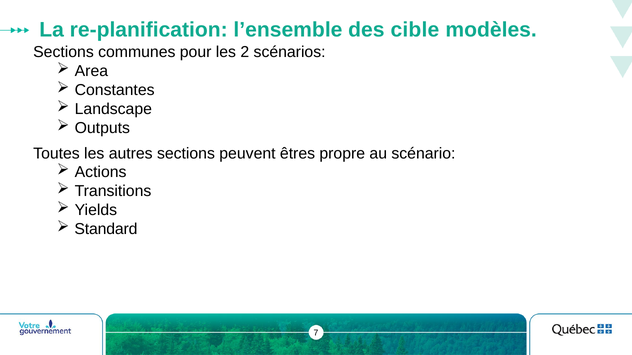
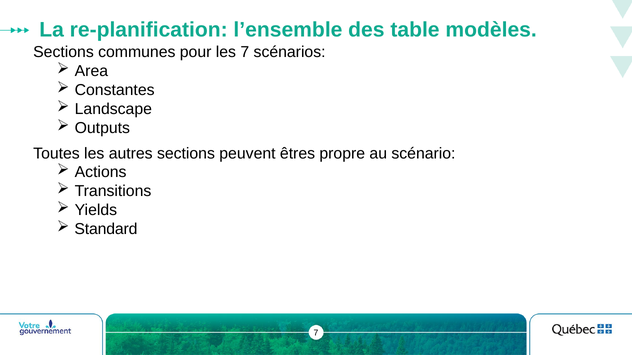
cible: cible -> table (415, 30)
les 2: 2 -> 7 (245, 52)
